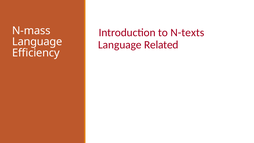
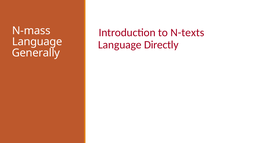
Related: Related -> Directly (161, 45)
Efficiency: Efficiency -> Generally (36, 53)
